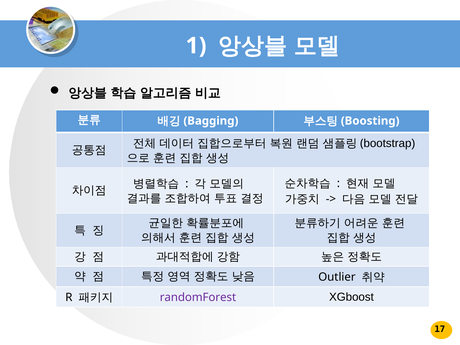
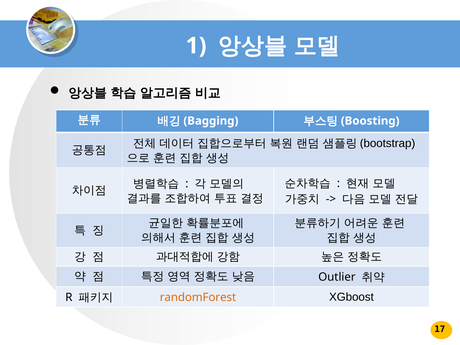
randomForest colour: purple -> orange (198, 297)
